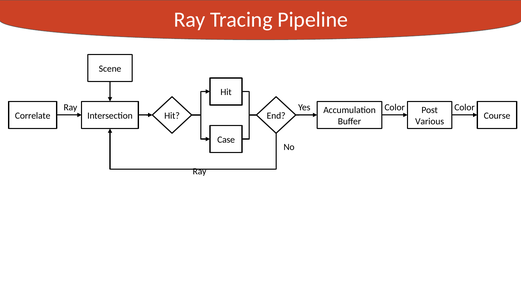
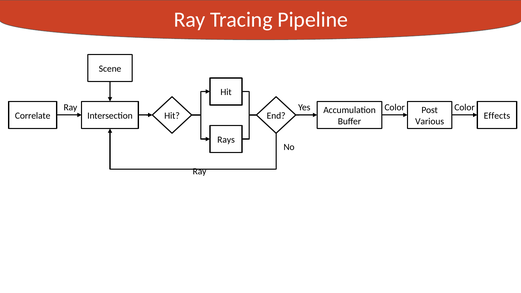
Course: Course -> Effects (497, 116)
Case: Case -> Rays (226, 140)
